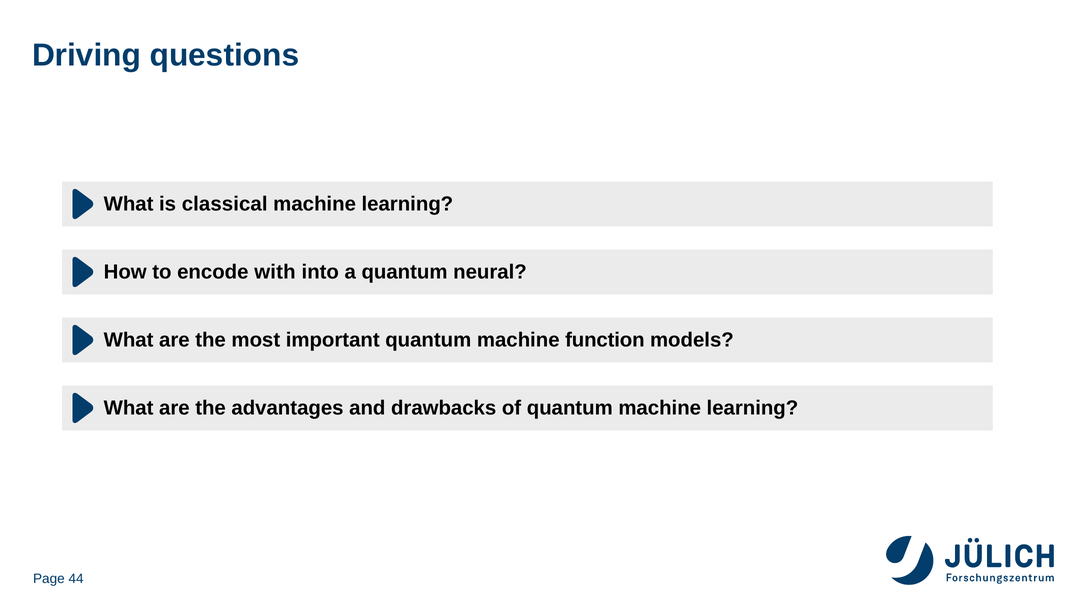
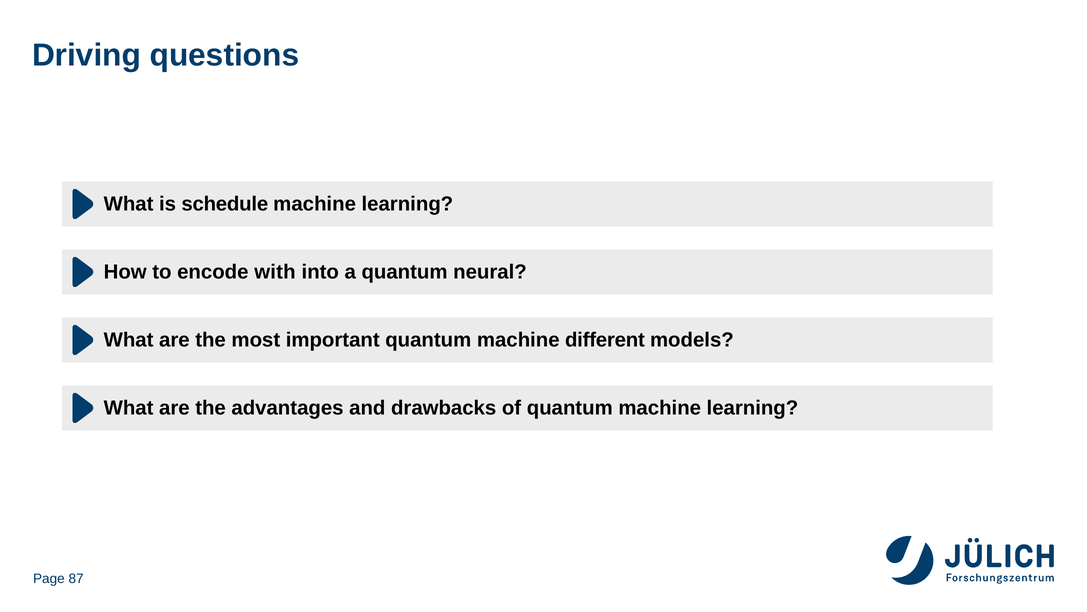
classical: classical -> schedule (225, 204)
function: function -> different (605, 340)
44: 44 -> 87 (76, 578)
